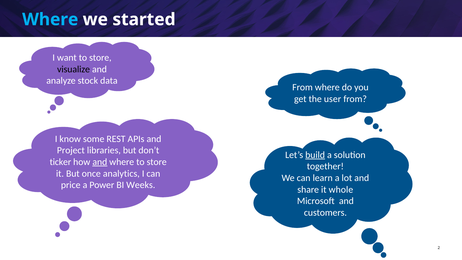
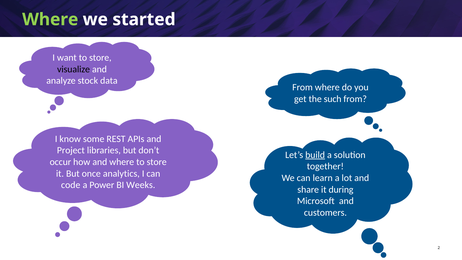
Where colour: light blue -> light green (50, 19)
user: user -> such (333, 99)
ticker: ticker -> occur (60, 162)
and underline: present -> none (100, 162)
price: price -> code (71, 185)
whole: whole -> during (341, 189)
